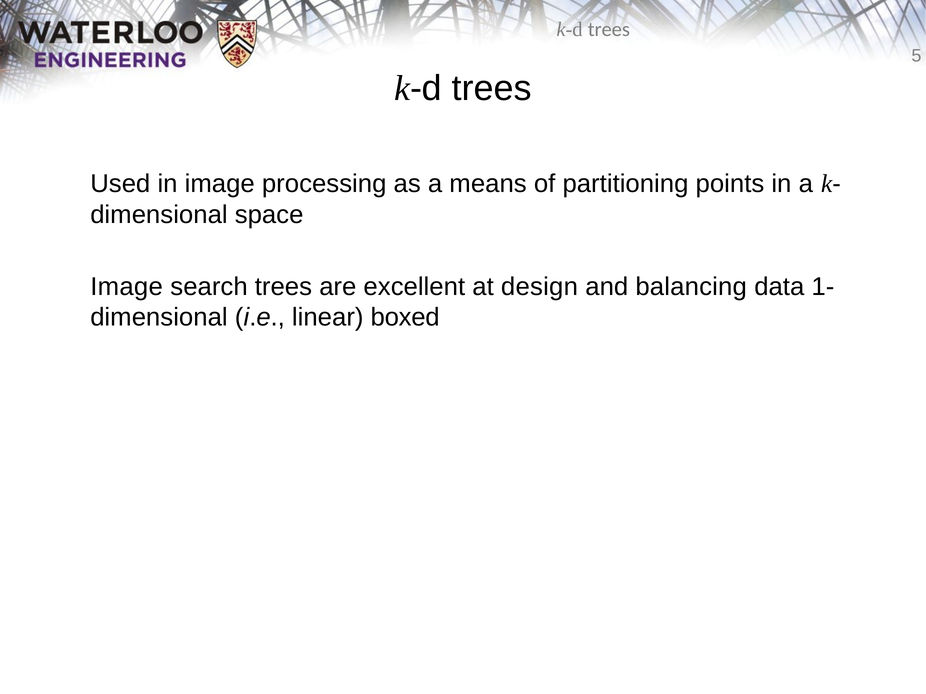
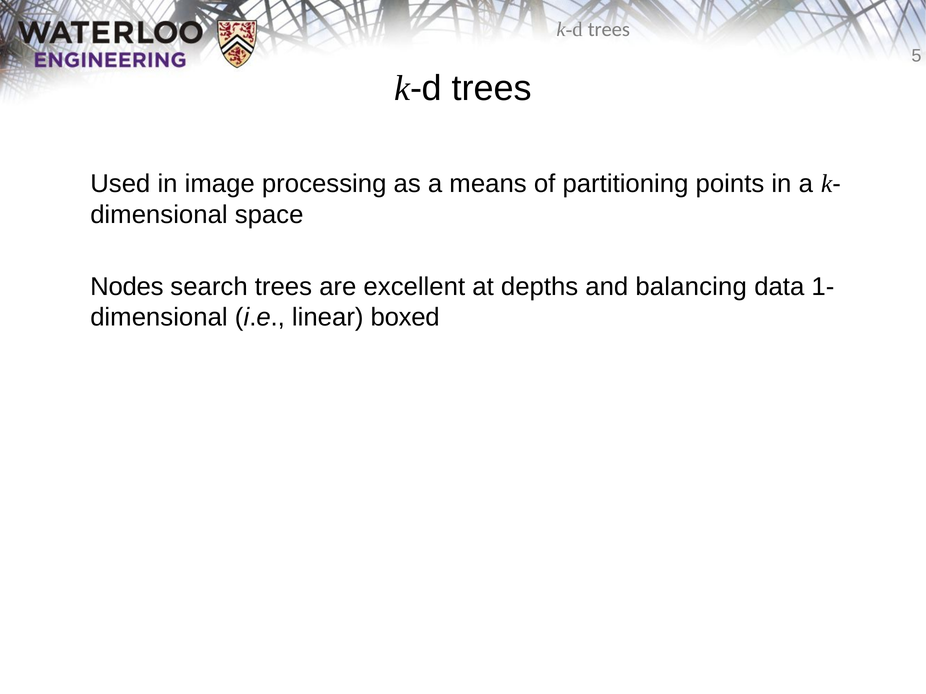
Image: Image -> Nodes (127, 287)
design: design -> depths (540, 287)
